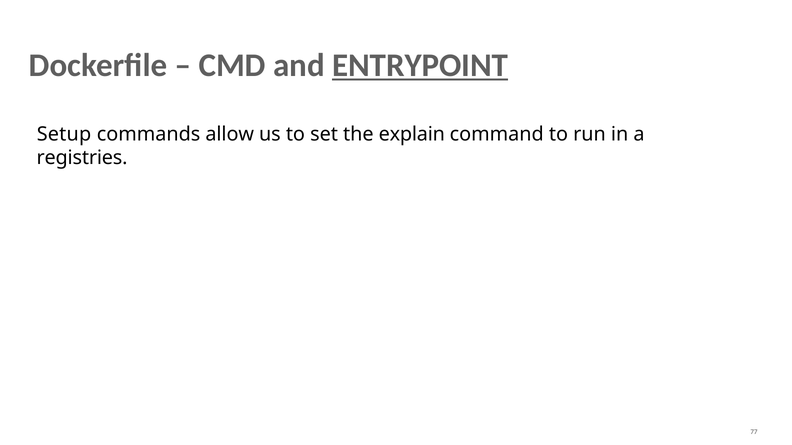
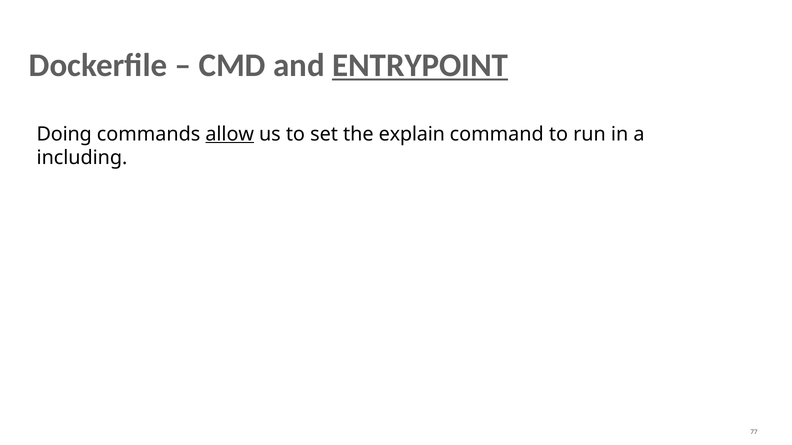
Setup: Setup -> Doing (64, 134)
allow underline: none -> present (230, 134)
registries: registries -> including (82, 158)
